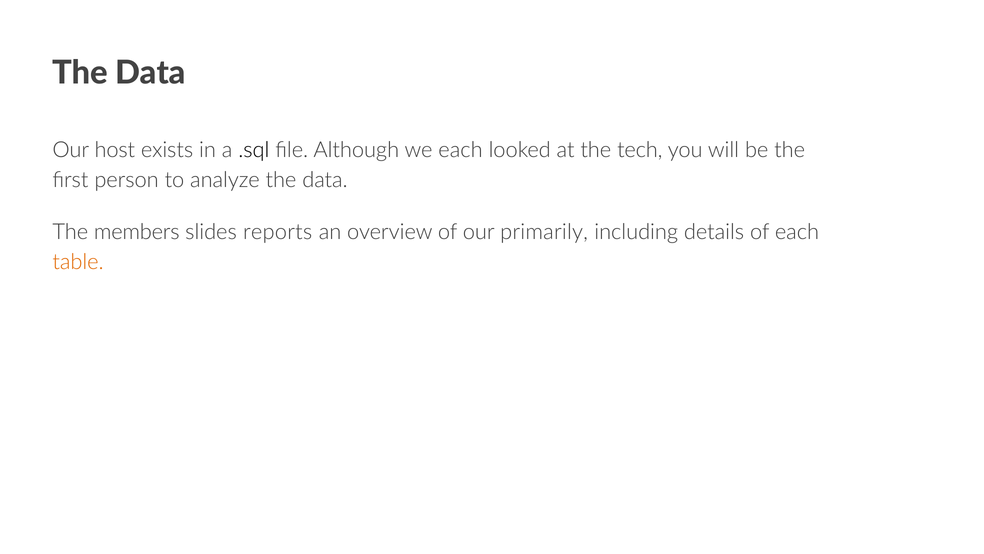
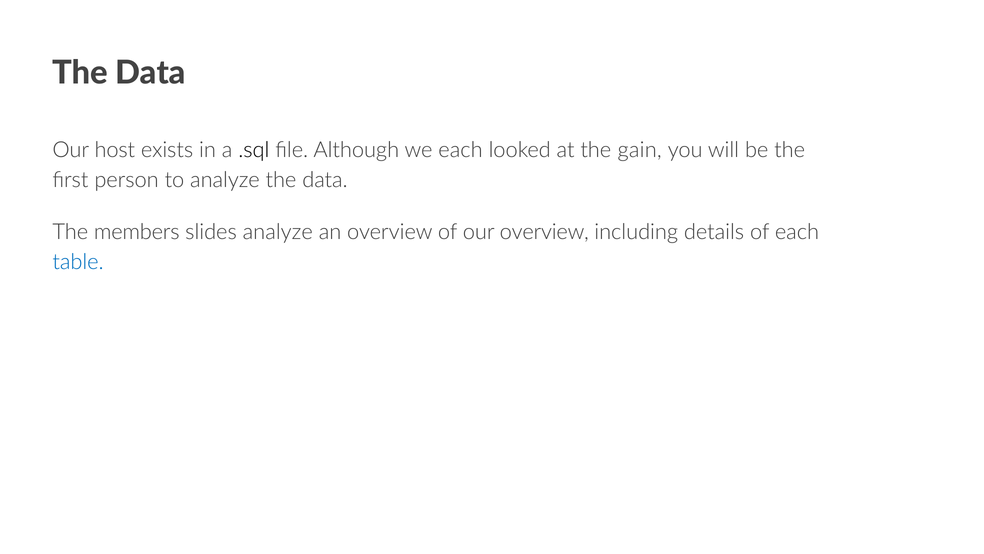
tech: tech -> gain (640, 150)
slides reports: reports -> analyze (278, 232)
our primarily: primarily -> overview (544, 232)
table colour: orange -> blue (78, 262)
